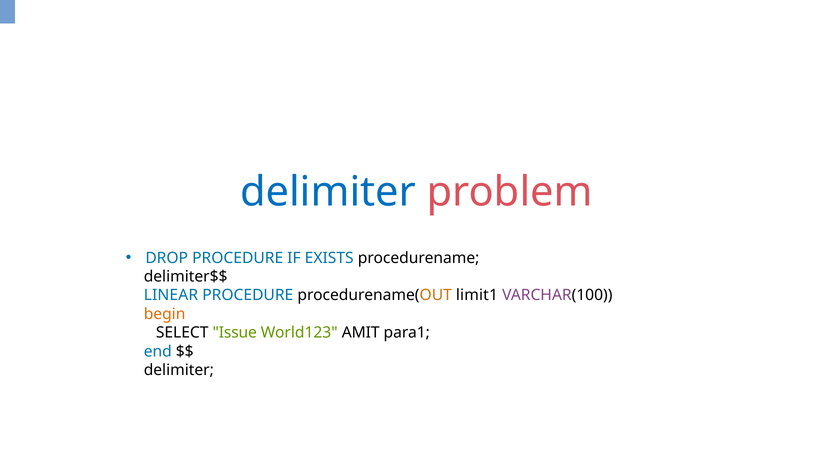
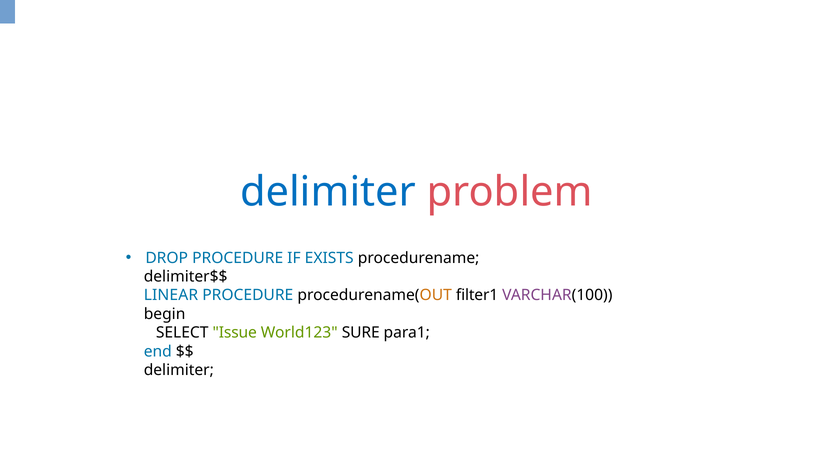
limit1: limit1 -> filter1 (477, 296)
begin colour: orange -> black (165, 314)
AMIT: AMIT -> SURE (361, 333)
